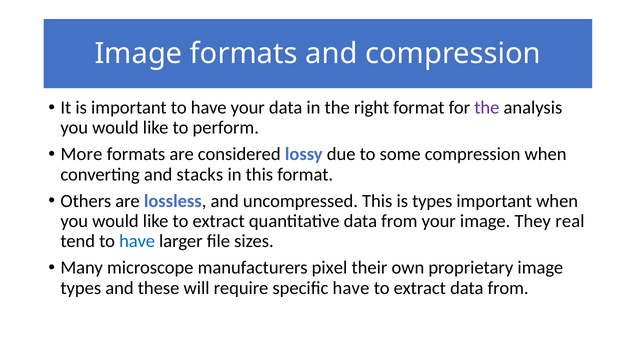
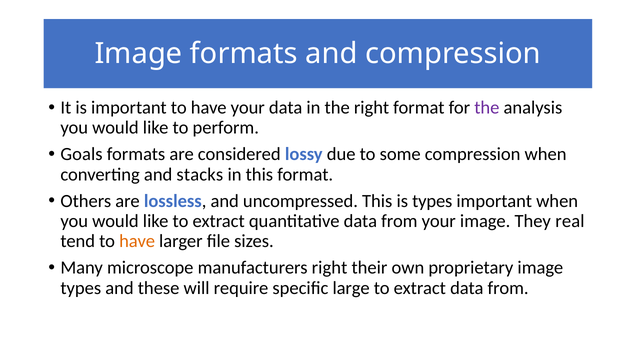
More: More -> Goals (82, 154)
have colour: blue -> orange (137, 241)
manufacturers pixel: pixel -> right (329, 268)
specific have: have -> large (351, 288)
